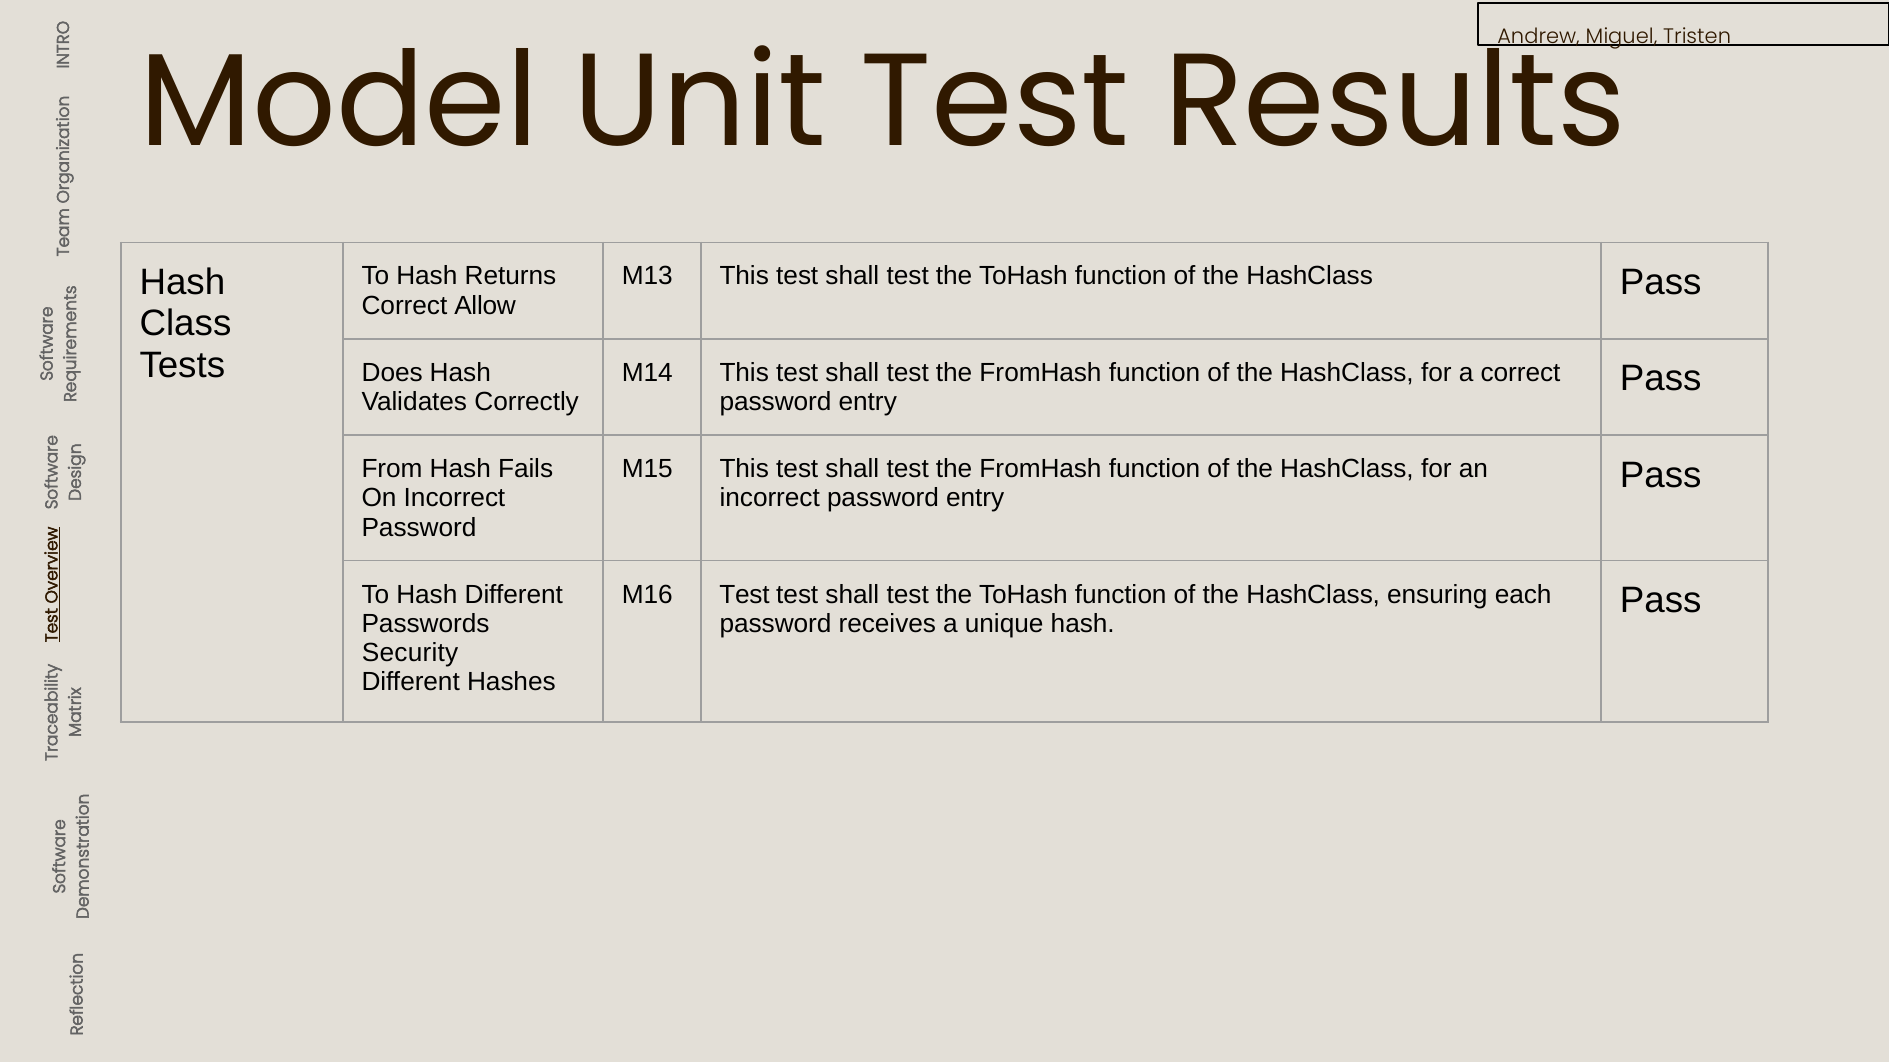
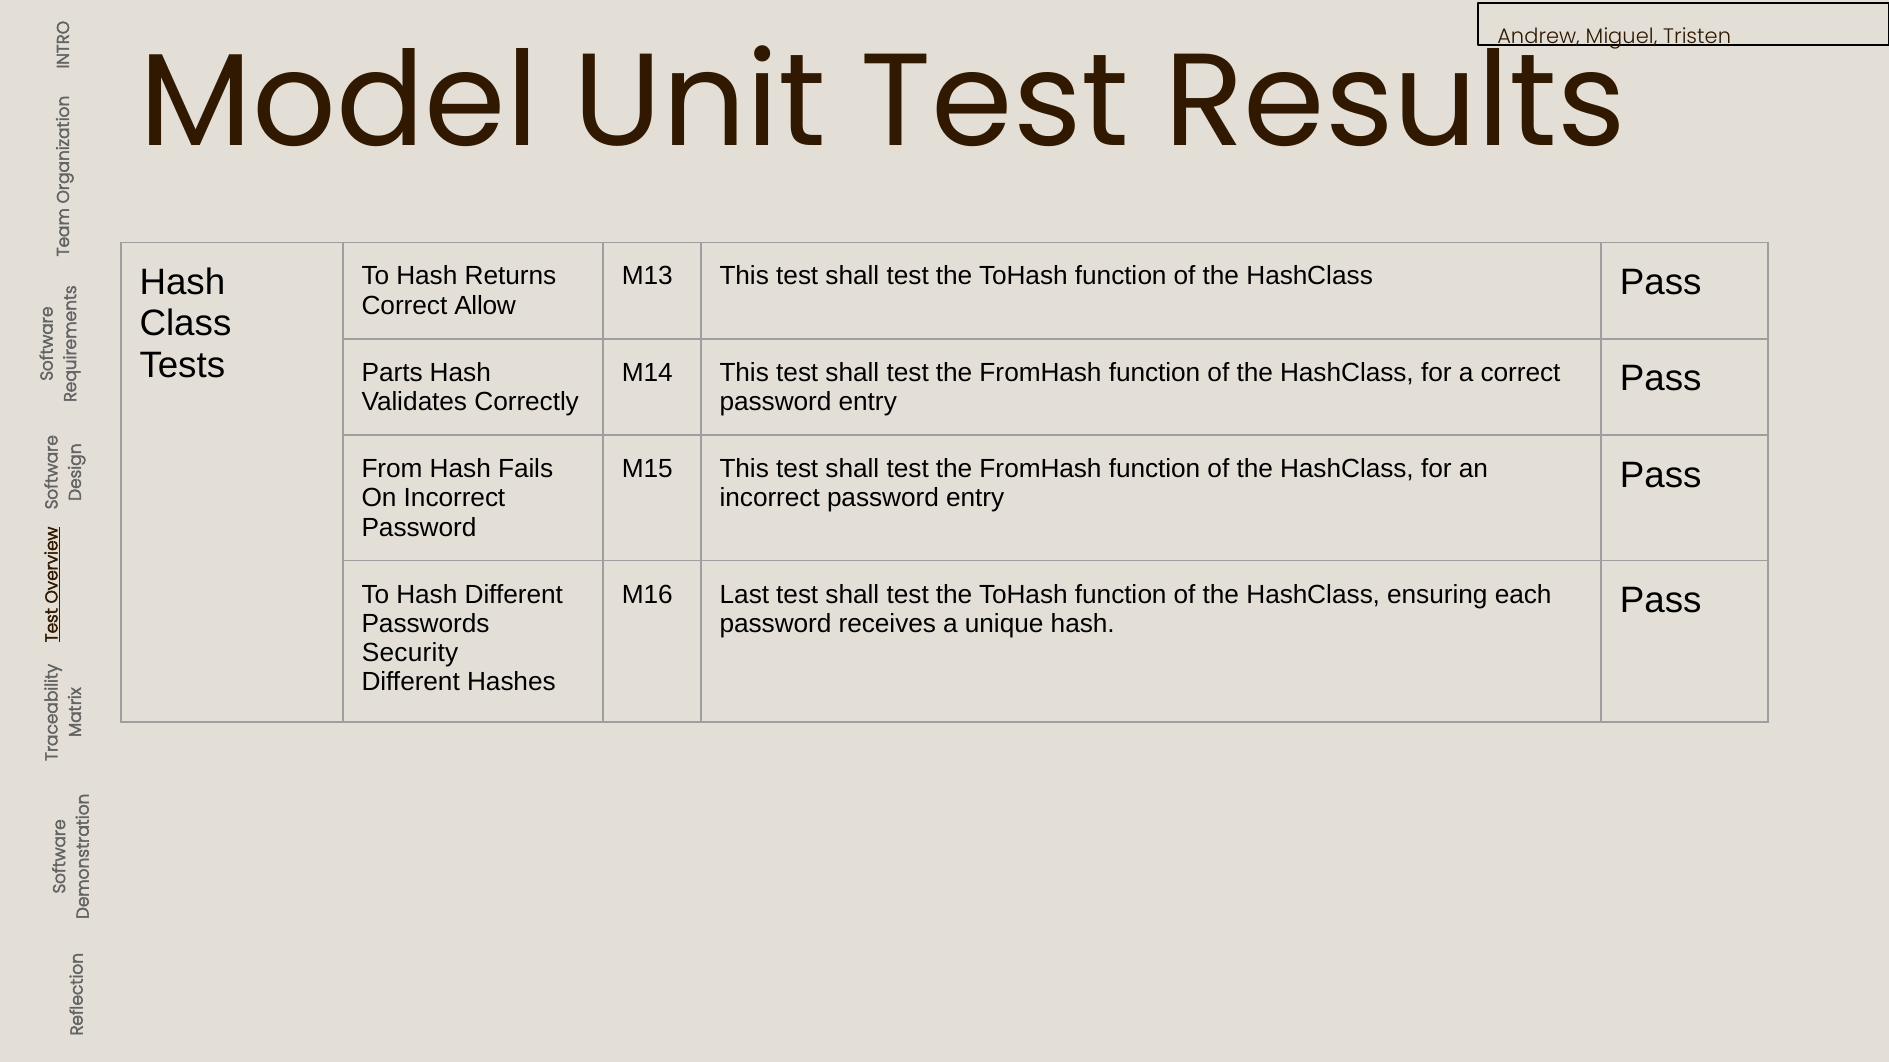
Does: Does -> Parts (392, 373)
M16 Test: Test -> Last (744, 595)
